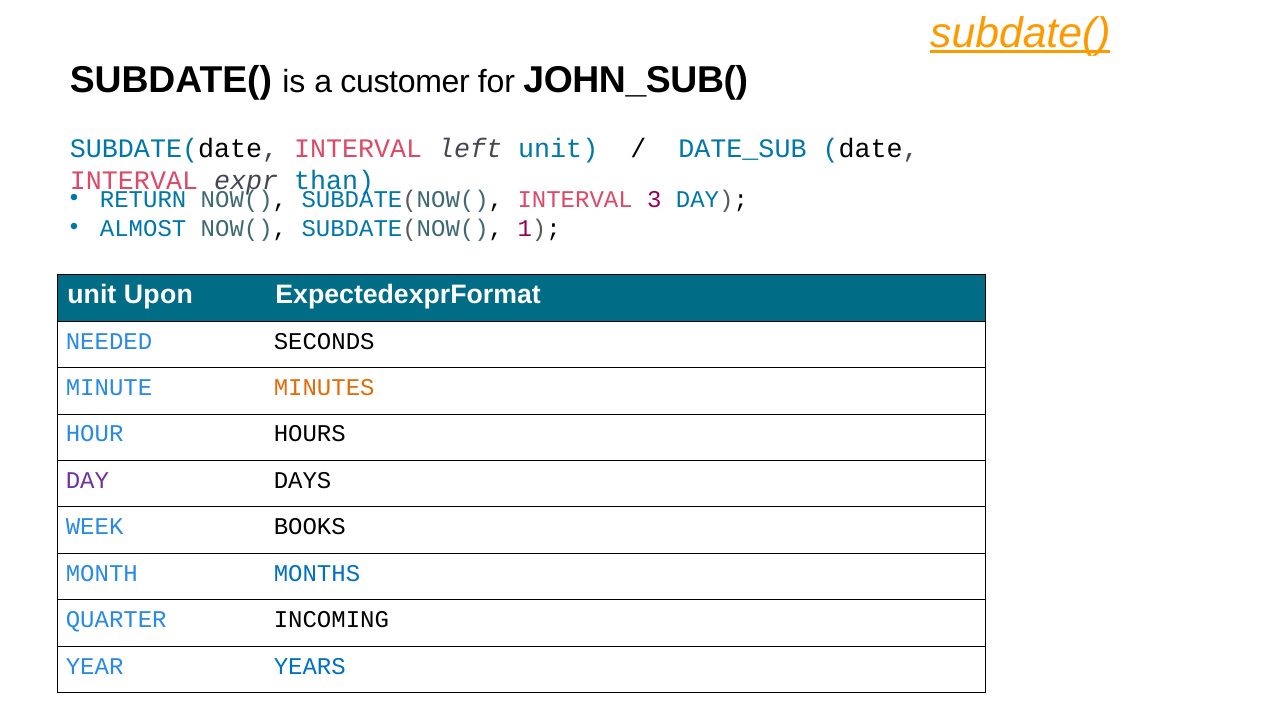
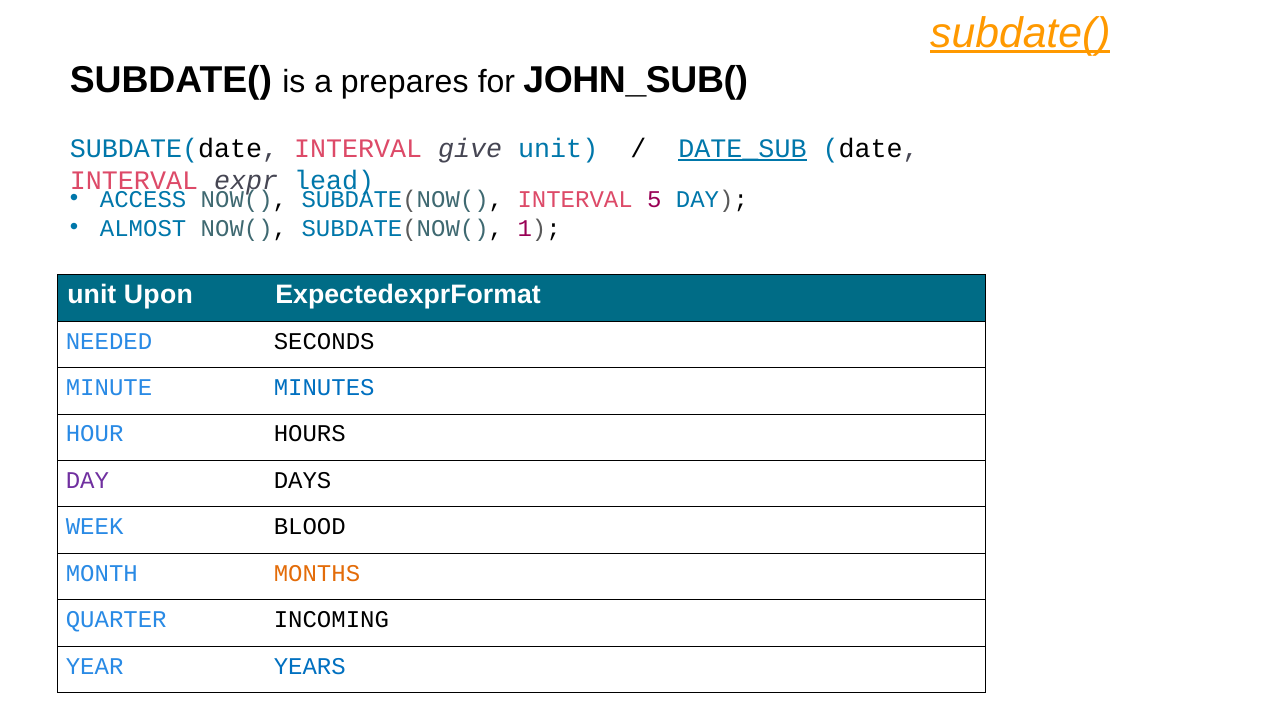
customer: customer -> prepares (405, 82)
left: left -> give (470, 148)
DATE_SUB underline: none -> present (742, 148)
than: than -> lead (334, 180)
RETURN: RETURN -> ACCESS (143, 199)
3: 3 -> 5 (654, 199)
MINUTES colour: orange -> blue (324, 388)
BOOKS: BOOKS -> BLOOD (310, 527)
MONTHS colour: blue -> orange (317, 573)
